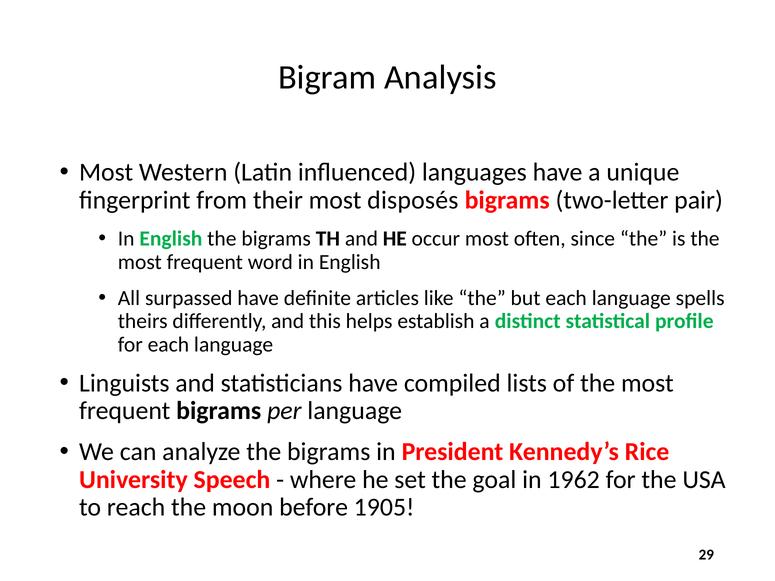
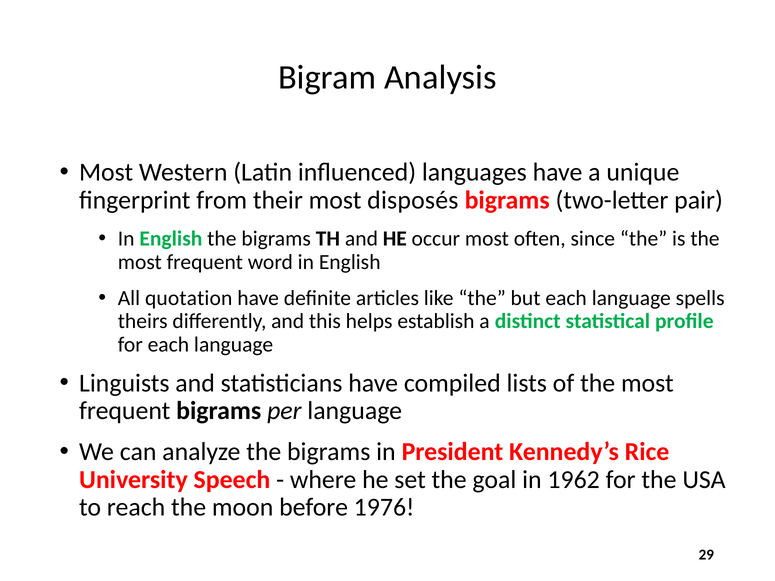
surpassed: surpassed -> quotation (189, 298)
1905: 1905 -> 1976 (384, 508)
